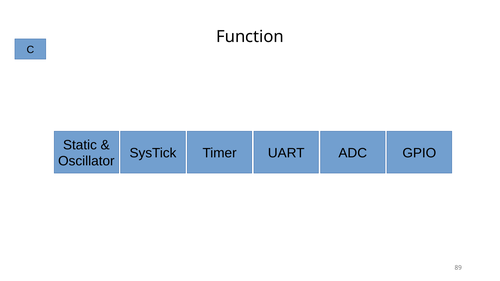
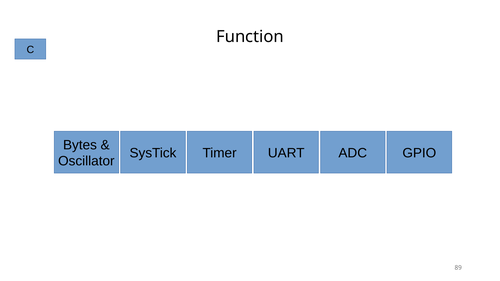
Static: Static -> Bytes (80, 145)
